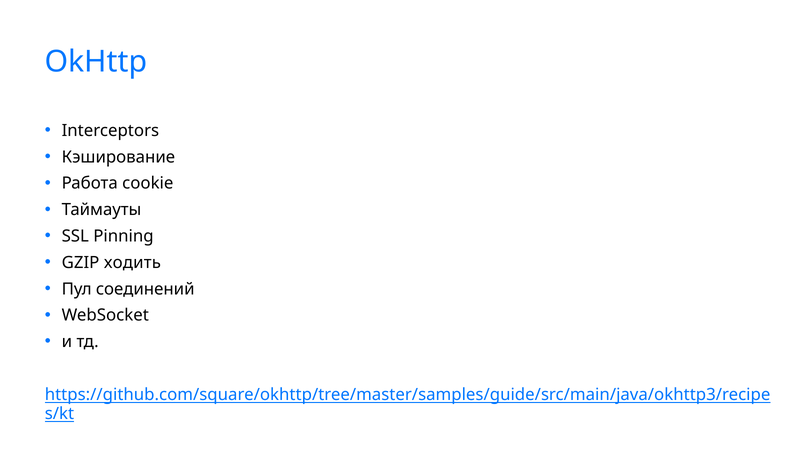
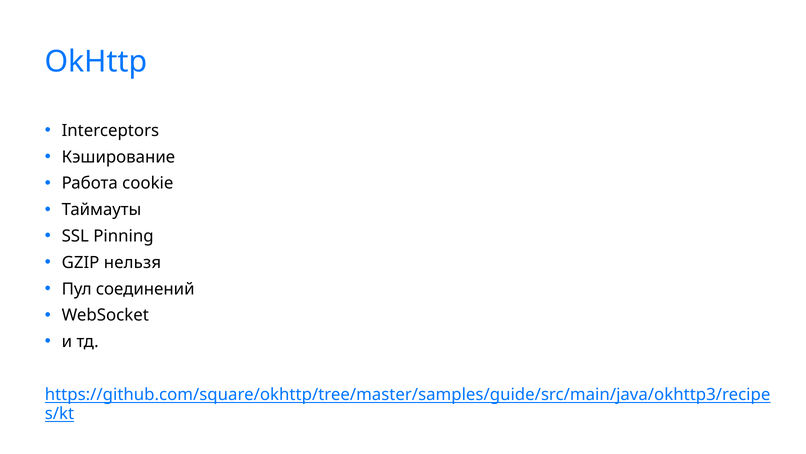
ходить: ходить -> нельзя (132, 262)
